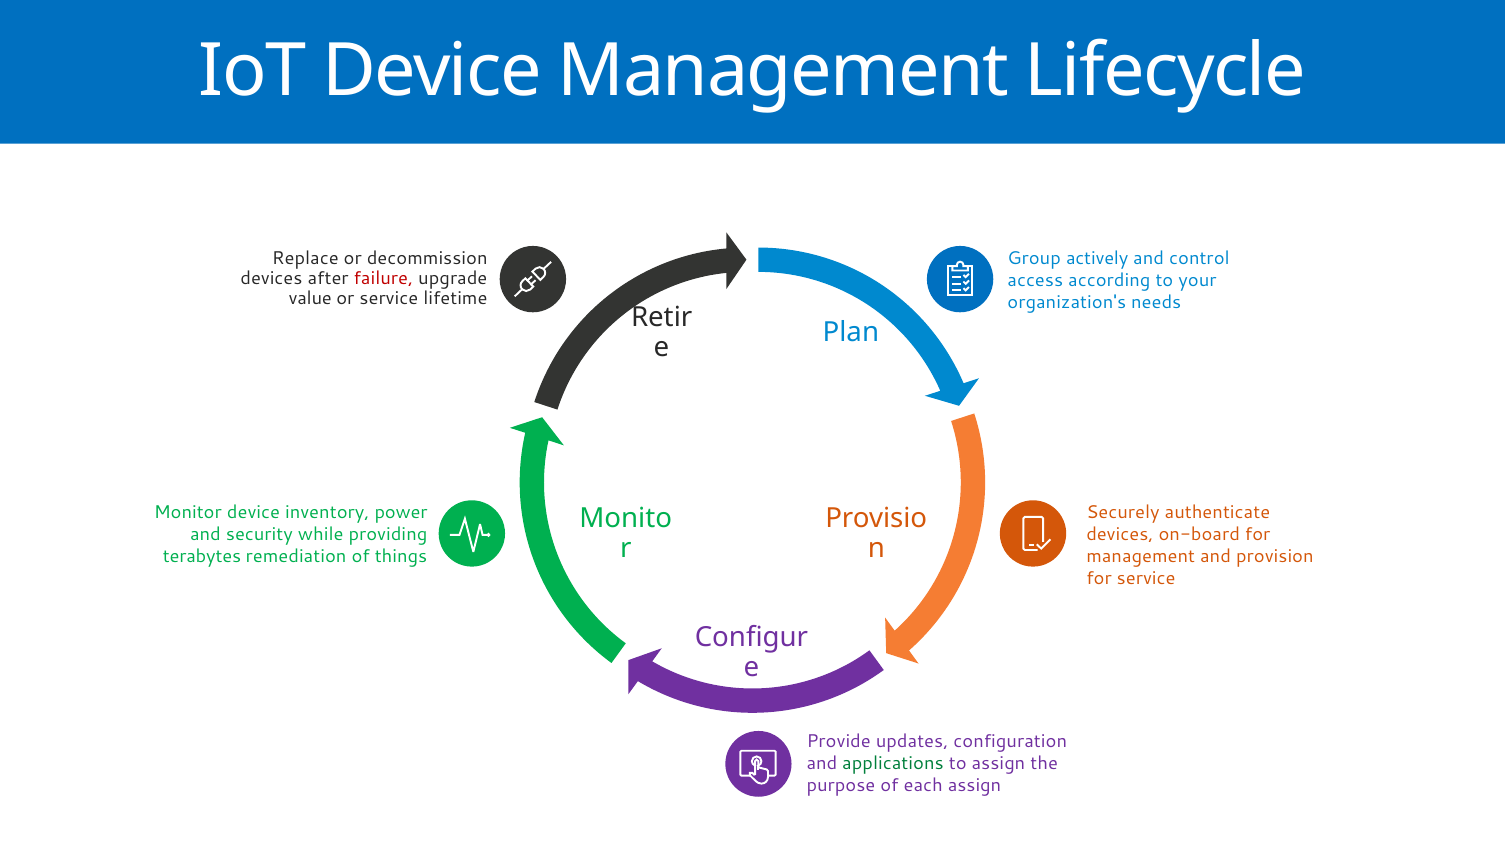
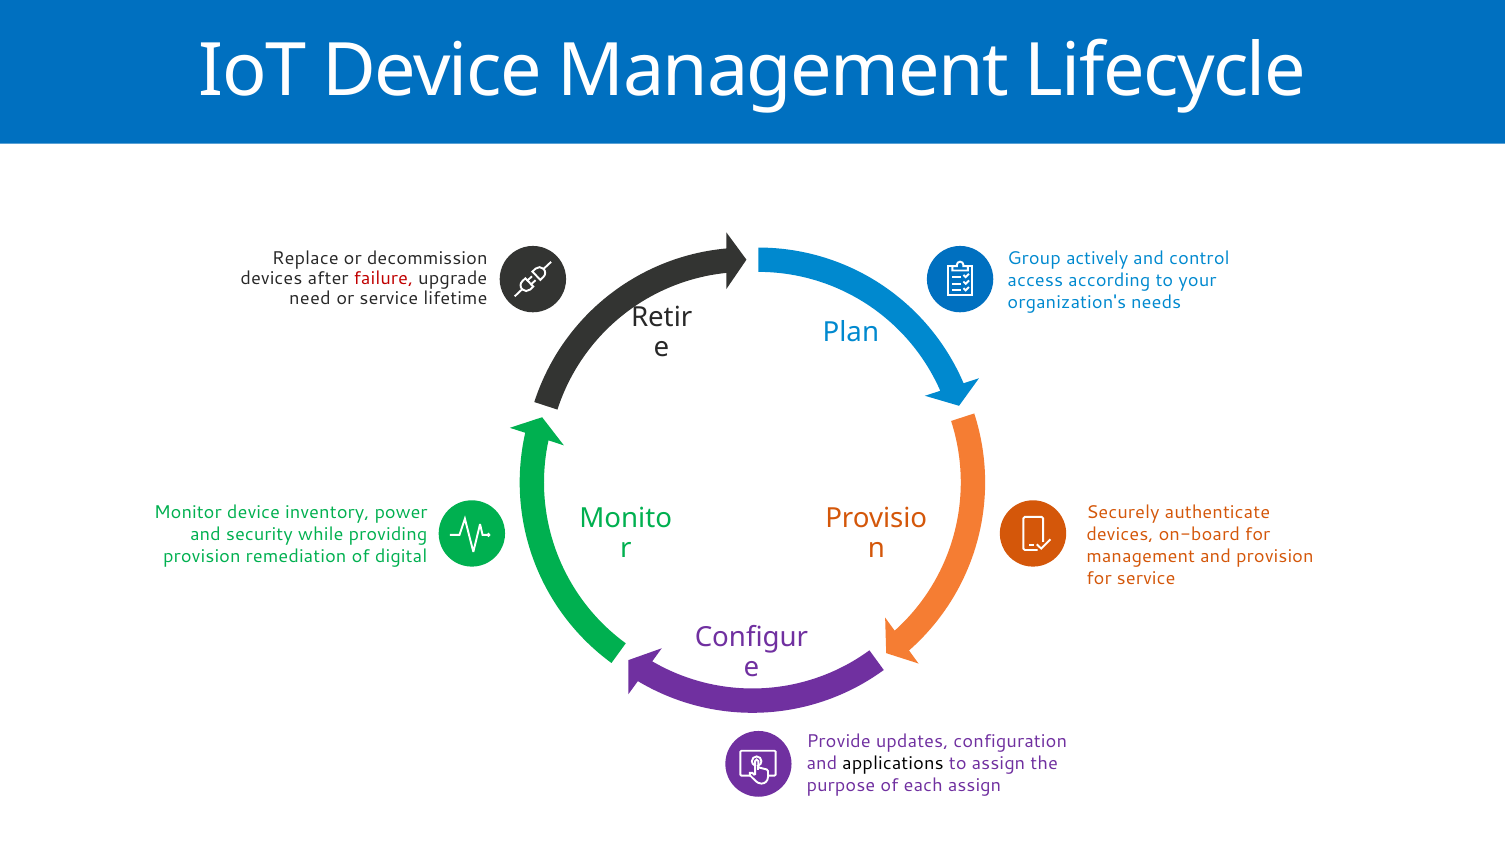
value: value -> need (310, 299)
terabytes: terabytes -> provision (202, 557)
things: things -> digital (401, 557)
applications colour: green -> black (893, 764)
